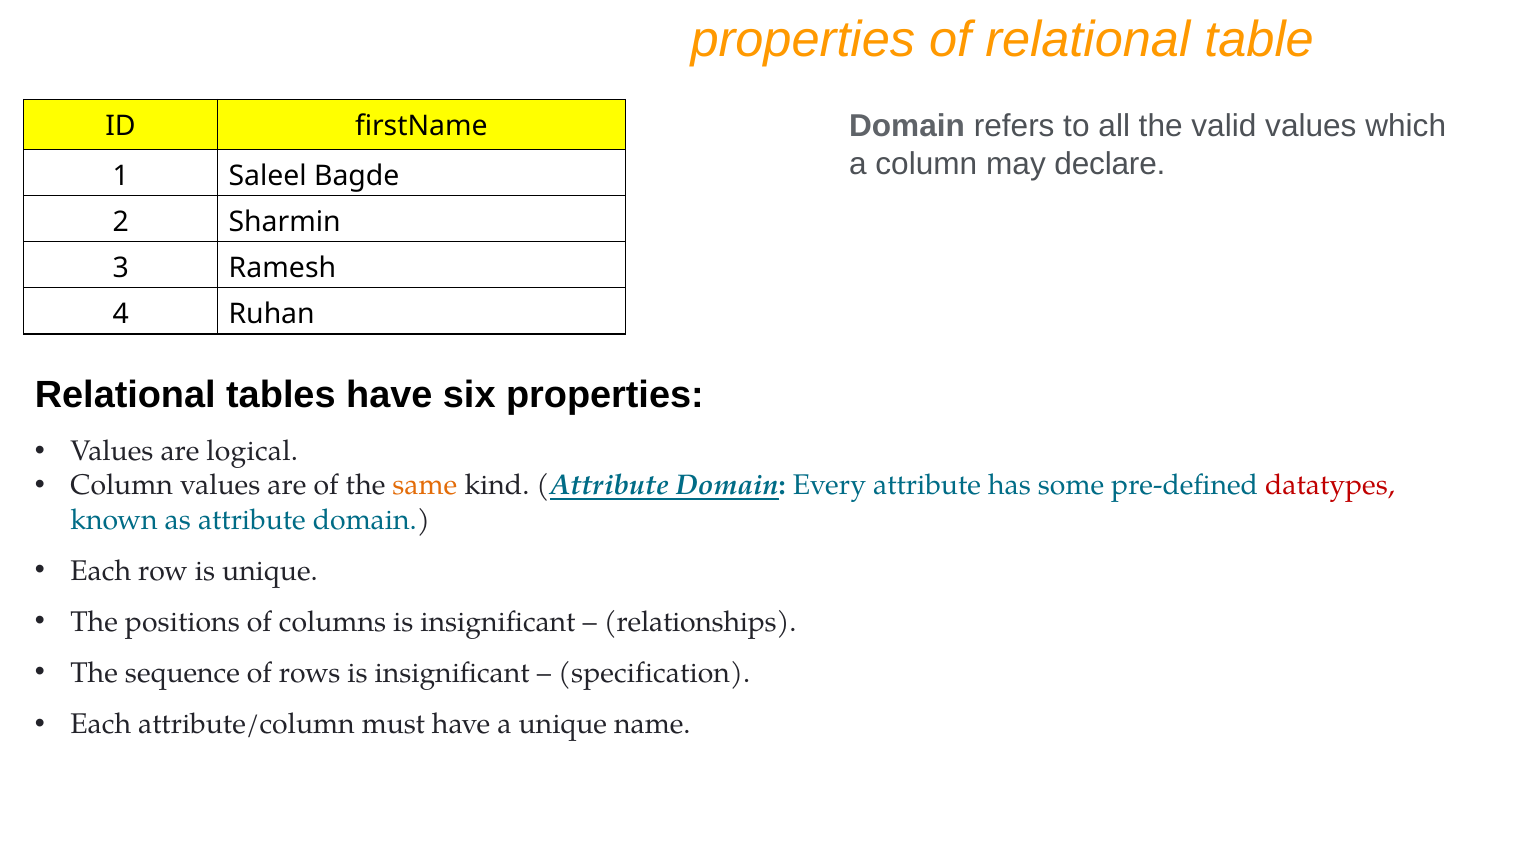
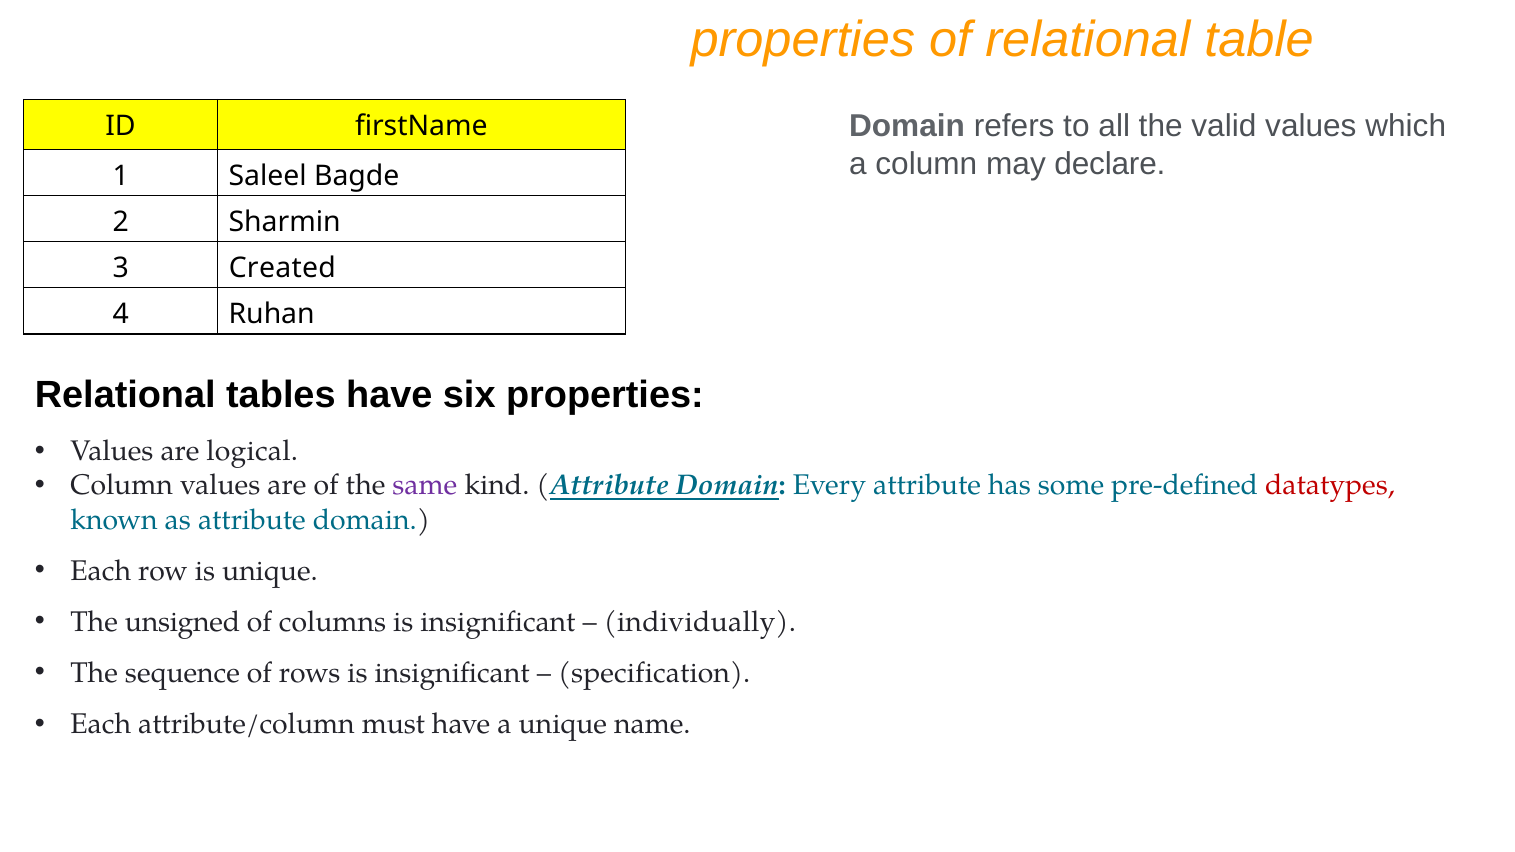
Ramesh: Ramesh -> Created (282, 268)
same colour: orange -> purple (425, 486)
positions: positions -> unsigned (183, 622)
relationships: relationships -> individually (700, 622)
